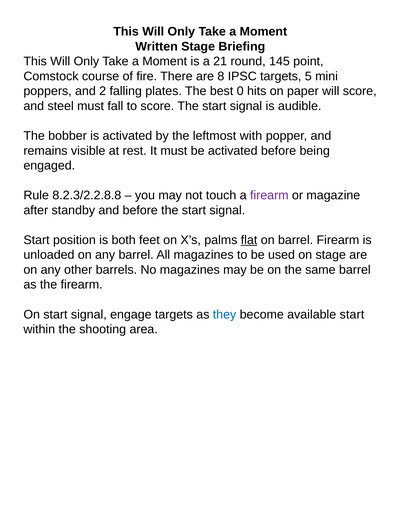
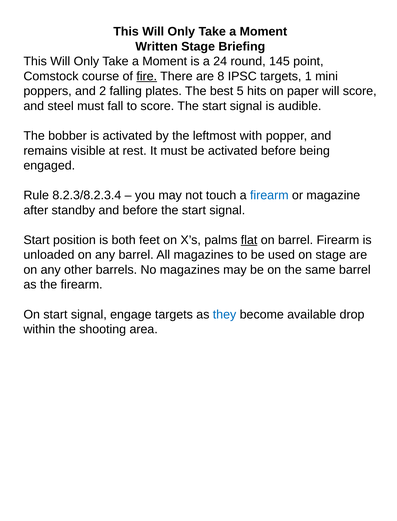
21: 21 -> 24 (220, 61)
fire underline: none -> present (147, 76)
5: 5 -> 1 (308, 76)
0: 0 -> 5 (240, 91)
8.2.3/2.2.8.8: 8.2.3/2.2.8.8 -> 8.2.3/8.2.3.4 (87, 195)
firearm colour: purple -> blue (269, 195)
available start: start -> drop (352, 314)
